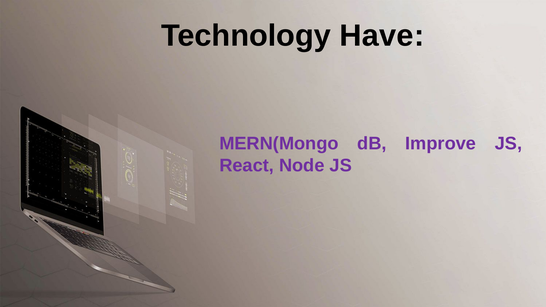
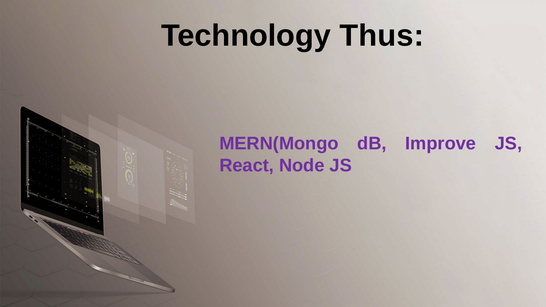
Have: Have -> Thus (382, 36)
